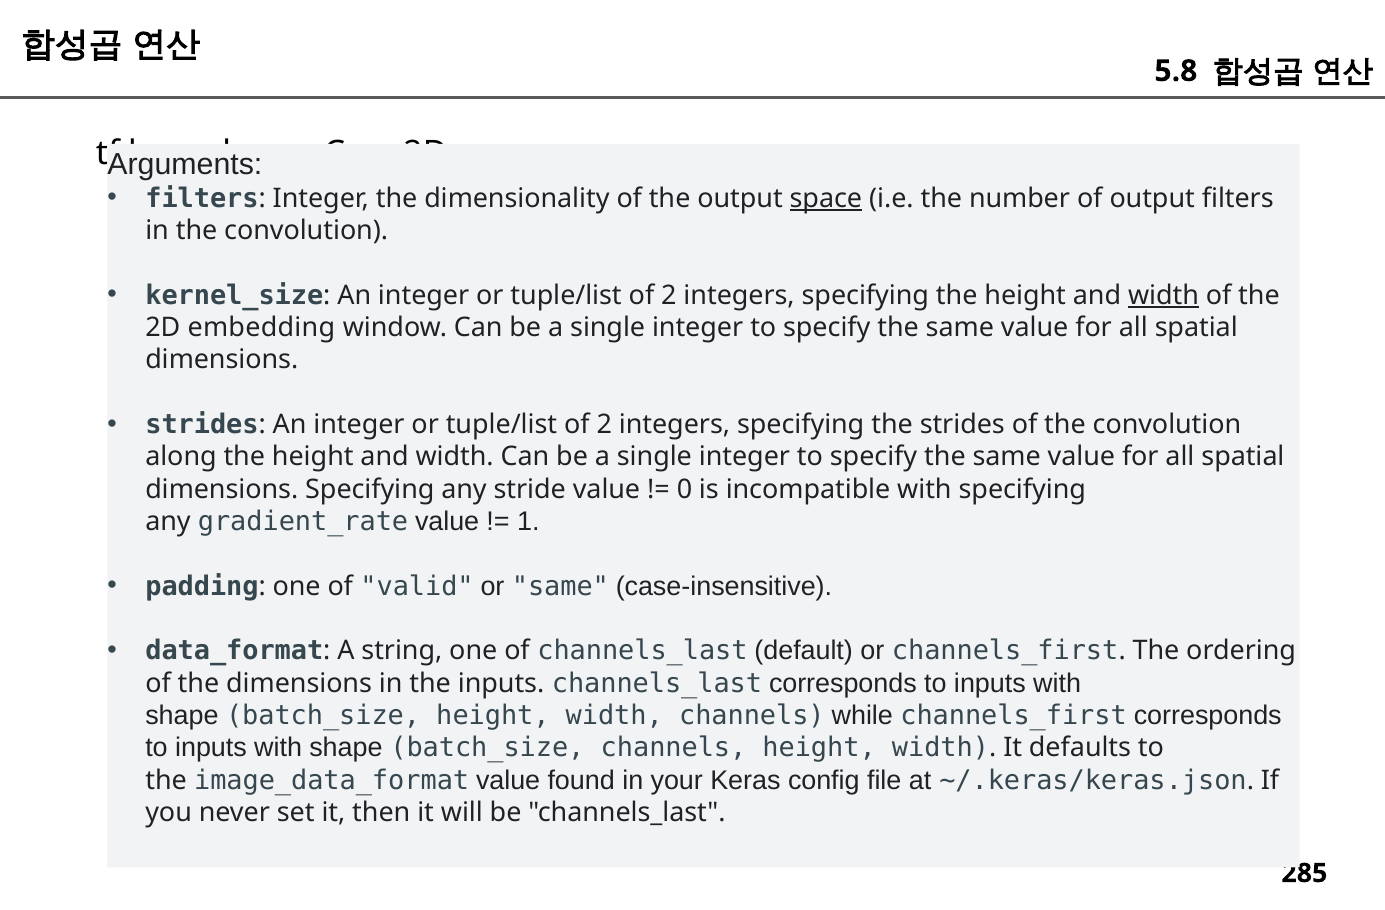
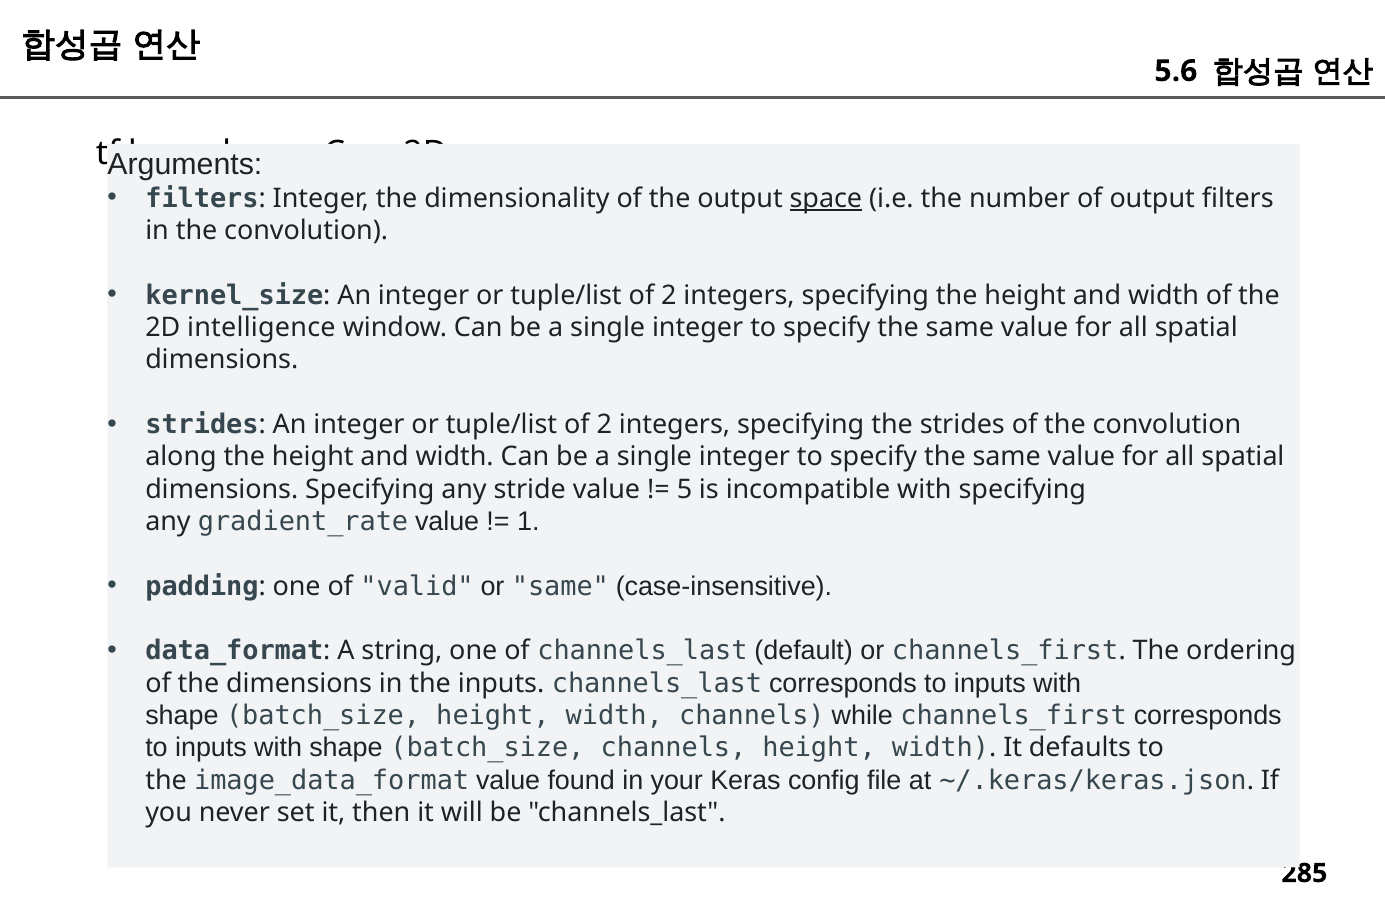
5.8: 5.8 -> 5.6 (1176, 71)
width underline: present -> none (1164, 295)
embedding: embedding -> intelligence (261, 328)
0: 0 -> 5 (684, 489)
